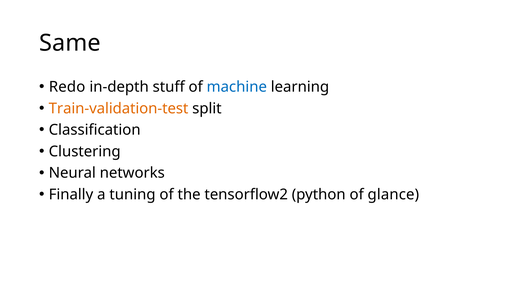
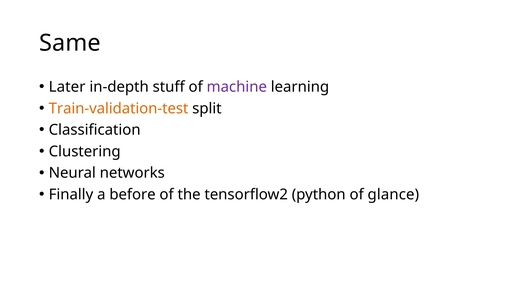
Redo: Redo -> Later (67, 87)
machine colour: blue -> purple (237, 87)
tuning: tuning -> before (133, 194)
